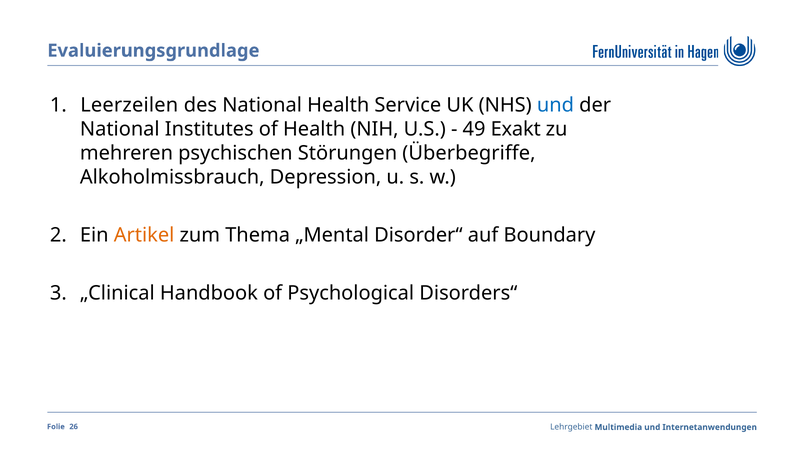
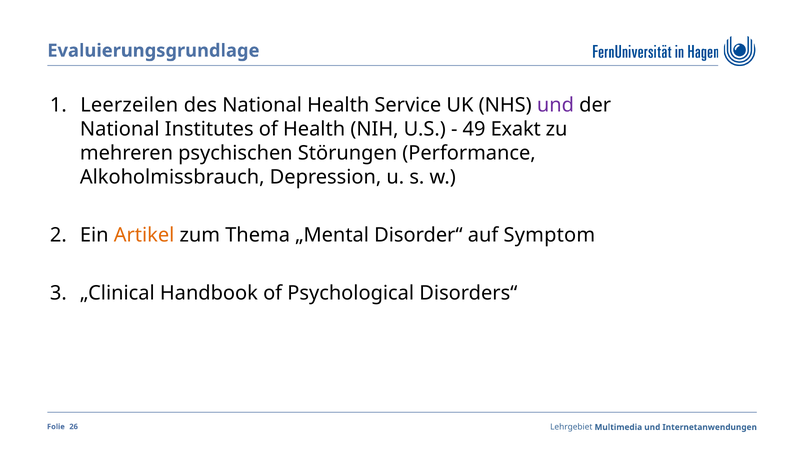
und colour: blue -> purple (555, 105)
Überbegriffe: Überbegriffe -> Performance (469, 153)
Boundary: Boundary -> Symptom (549, 235)
